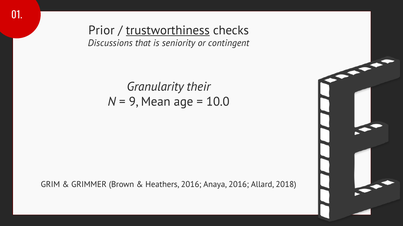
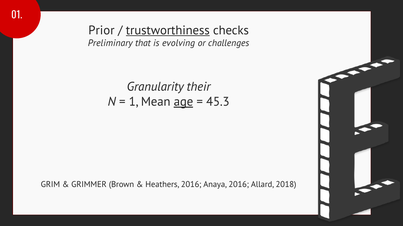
Discussions: Discussions -> Preliminary (110, 43)
seniority: seniority -> evolving (179, 43)
contingent: contingent -> challenges (229, 43)
9: 9 -> 1 (134, 102)
age underline: none -> present (183, 102)
10.0: 10.0 -> 45.3 (218, 102)
